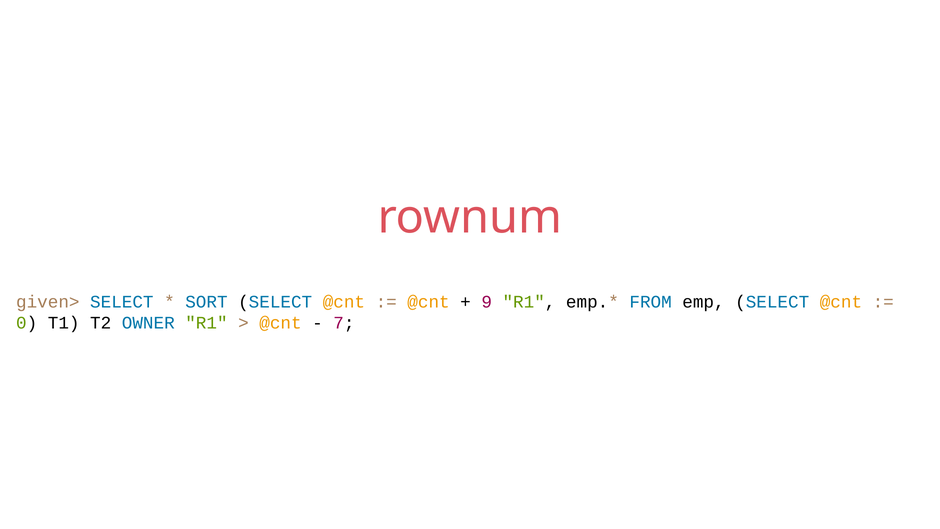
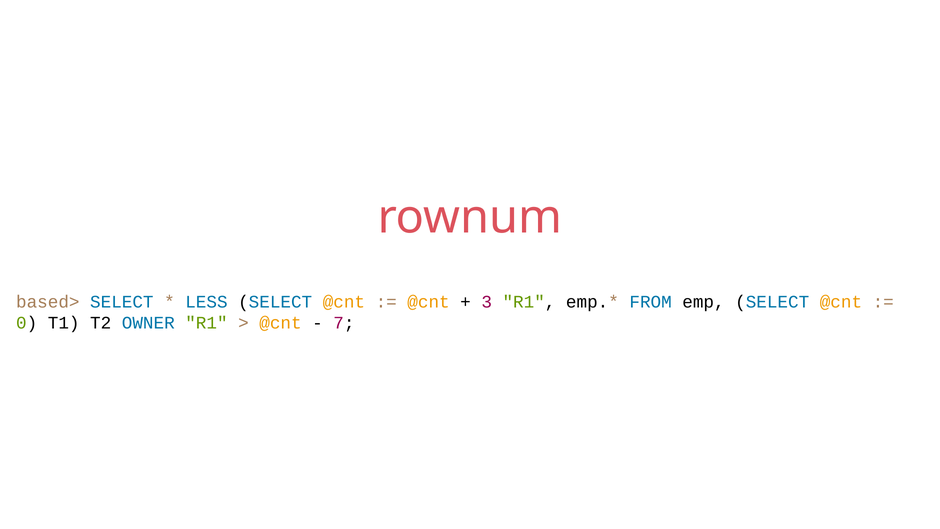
given>: given> -> based> (48, 302)
SORT: SORT -> LESS (206, 302)
9: 9 -> 3 (487, 302)
